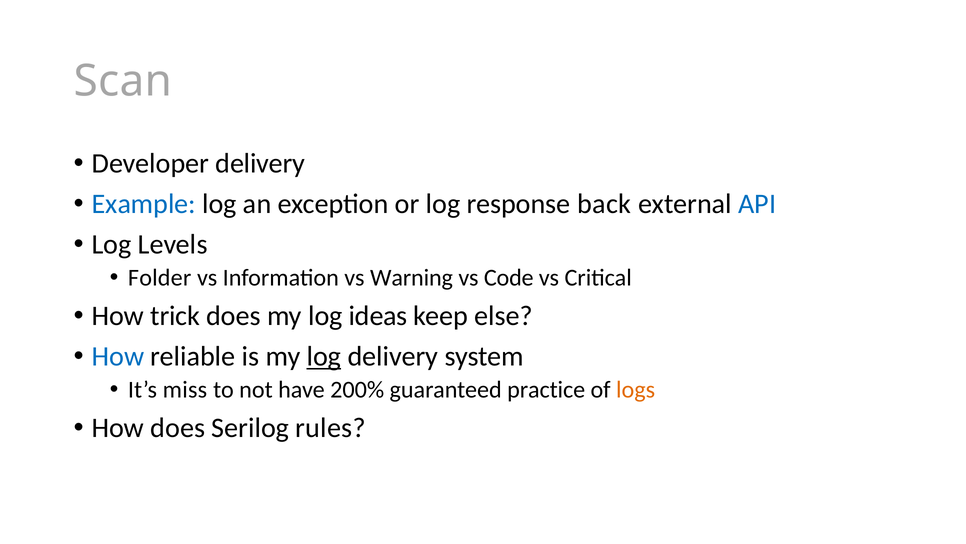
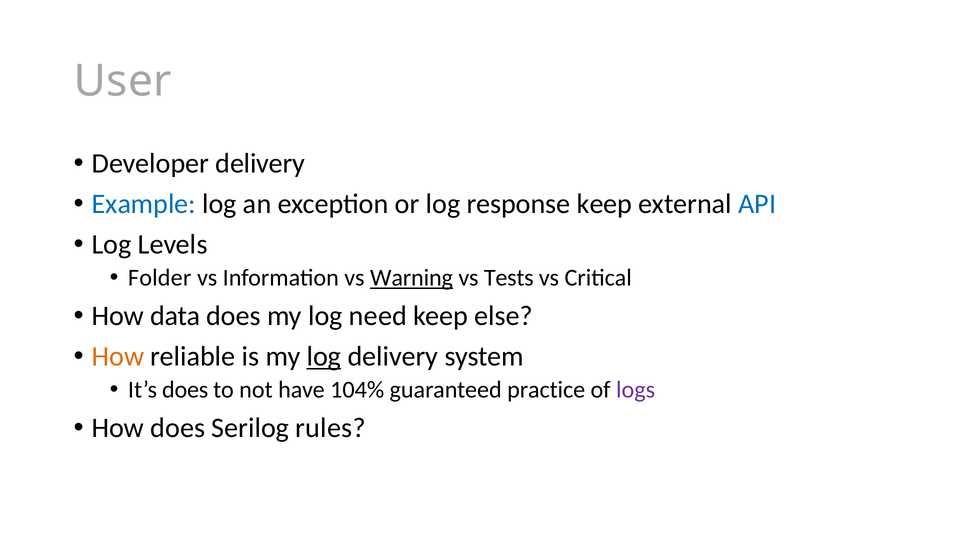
Scan: Scan -> User (123, 81)
response back: back -> keep (605, 204)
Warning underline: none -> present (412, 277)
Code: Code -> Tests (509, 277)
trick: trick -> data (175, 316)
ideas: ideas -> need (378, 316)
How colour: blue -> orange (118, 356)
It’s miss: miss -> does (185, 389)
200%: 200% -> 104% (357, 389)
logs colour: orange -> purple (636, 389)
